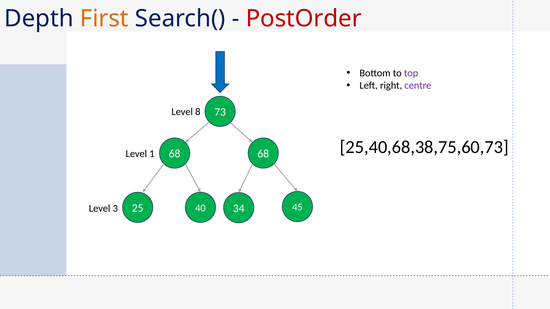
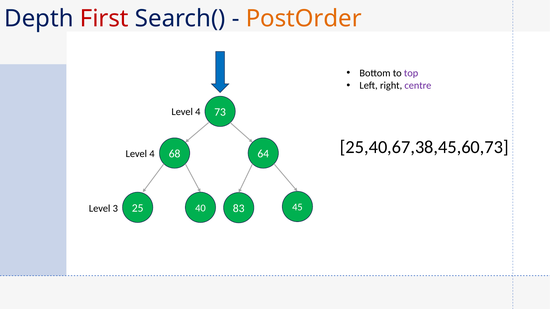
First colour: orange -> red (104, 19)
PostOrder colour: red -> orange (304, 19)
8: 8 -> 4 (198, 112)
25,40,68,38,75,60,73: 25,40,68,38,75,60,73 -> 25,40,67,38,45,60,73 (424, 147)
68 68: 68 -> 64 (263, 154)
1: 1 -> 4 (152, 154)
34: 34 -> 83 (239, 209)
